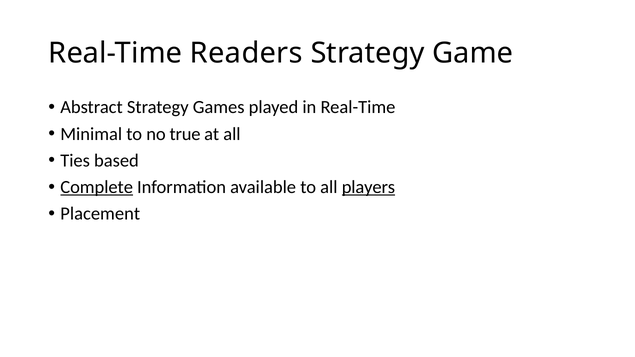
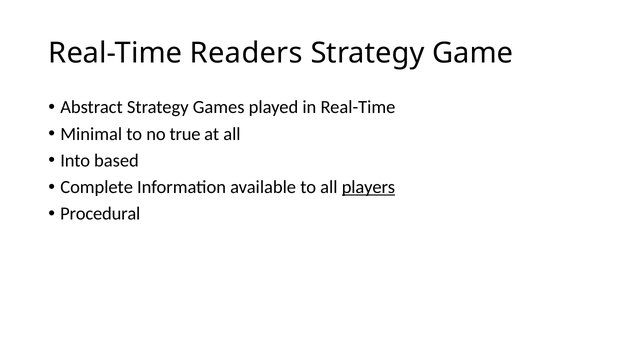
Ties: Ties -> Into (75, 161)
Complete underline: present -> none (97, 187)
Placement: Placement -> Procedural (100, 214)
